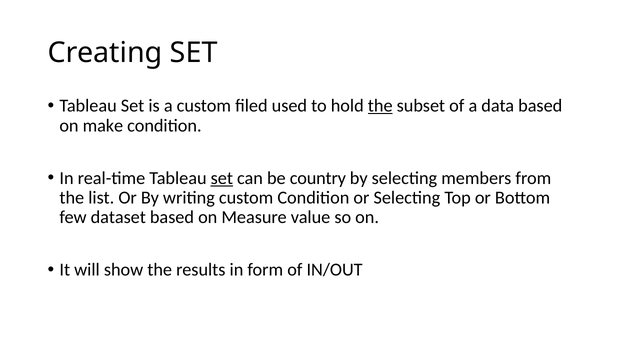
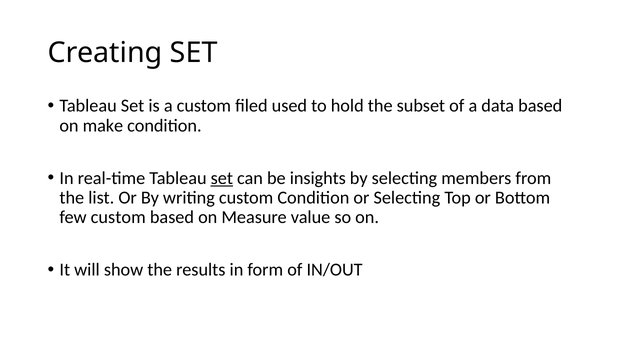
the underline: present -> none (380, 106)
country: country -> insights (318, 178)
few dataset: dataset -> custom (118, 218)
